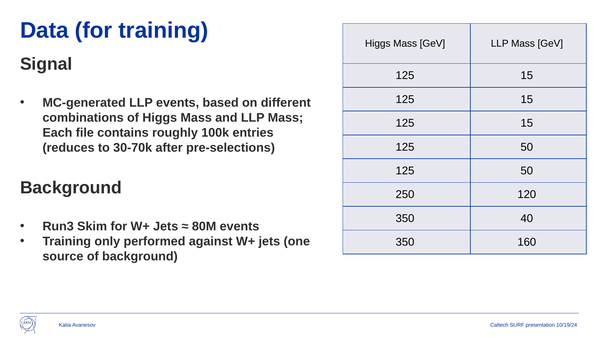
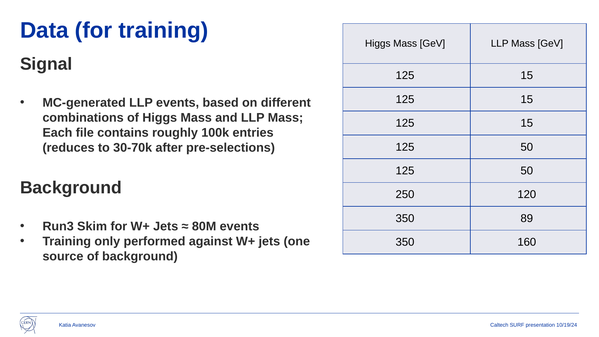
40: 40 -> 89 (527, 218)
